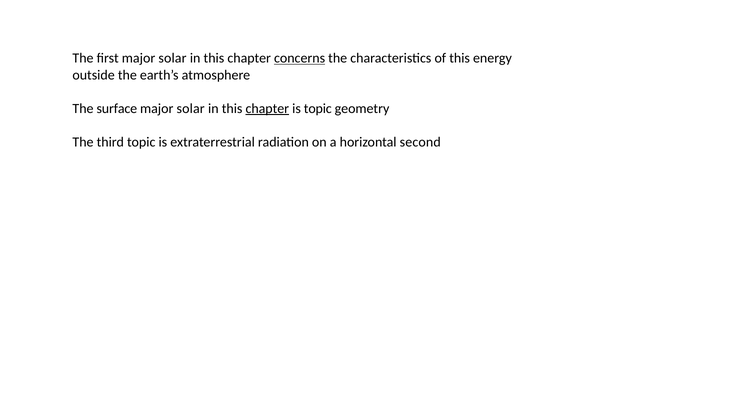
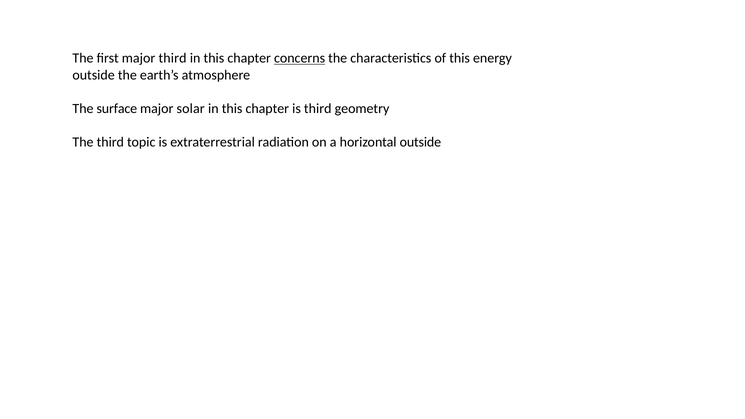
first major solar: solar -> third (172, 58)
chapter underline: present -> none (267, 109)
is topic: topic -> third (318, 109)
horizontal second: second -> outside (420, 142)
